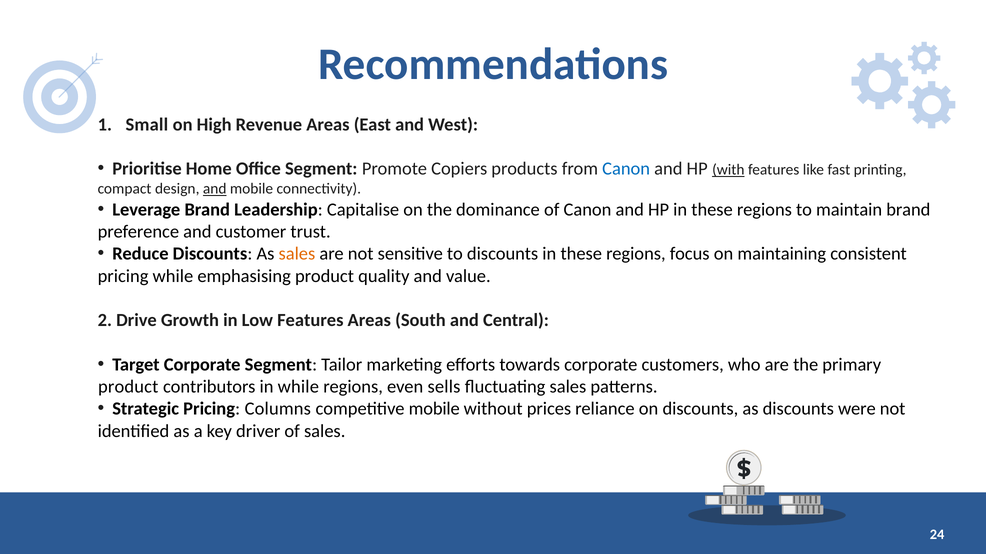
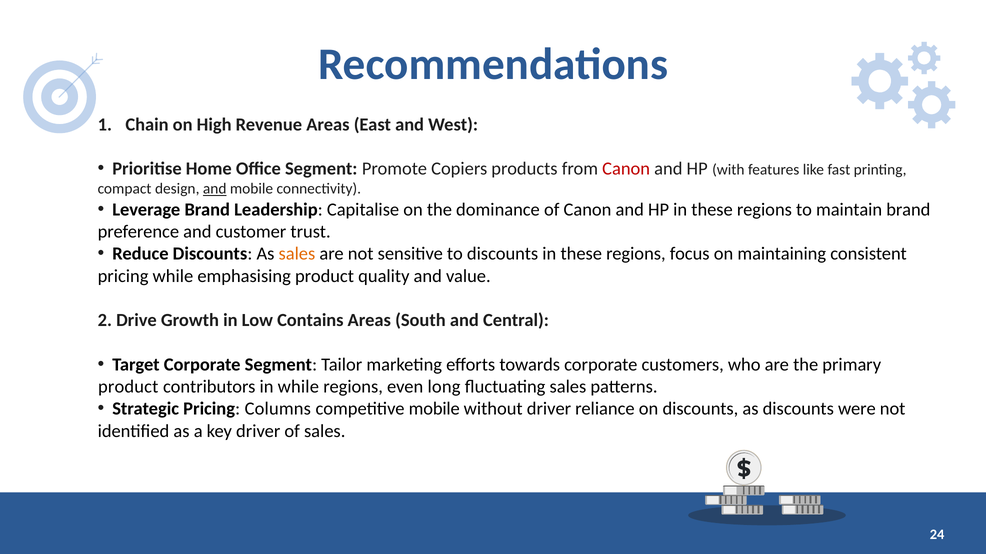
Small: Small -> Chain (147, 125)
Canon colour: blue -> red (626, 169)
with underline: present -> none (728, 170)
Low Features: Features -> Contains (310, 321)
sells: sells -> long (444, 387)
without prices: prices -> driver (549, 409)
